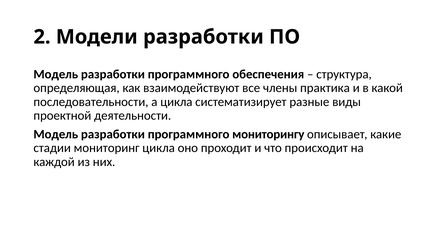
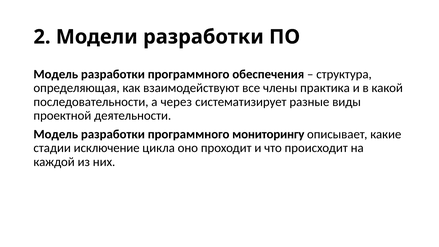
а цикла: цикла -> через (176, 102)
мониторинг: мониторинг -> исключение (107, 148)
